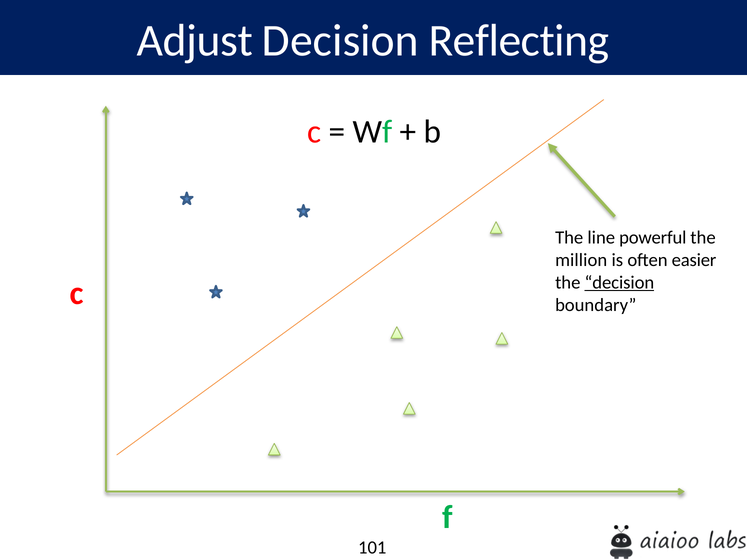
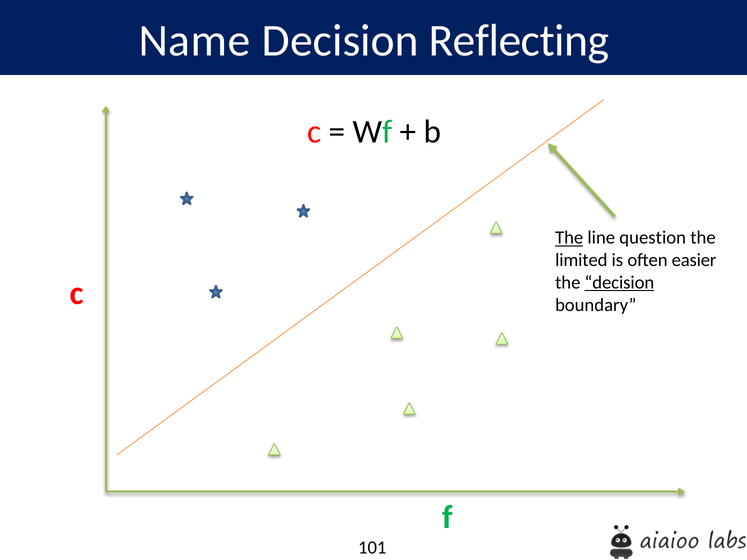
Adjust: Adjust -> Name (194, 41)
The underline: none -> present (569, 238)
powerful: powerful -> question (653, 238)
million: million -> limited (581, 260)
